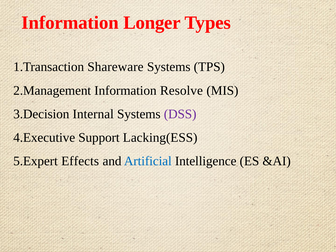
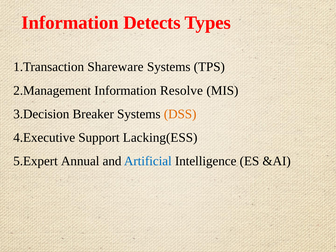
Longer: Longer -> Detects (152, 23)
Internal: Internal -> Breaker (93, 114)
DSS colour: purple -> orange (180, 114)
Effects: Effects -> Annual (80, 161)
